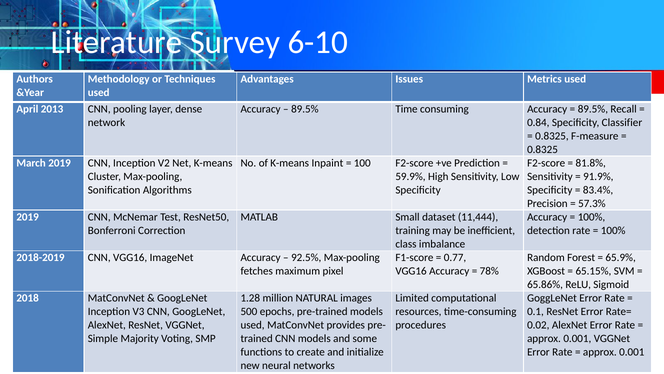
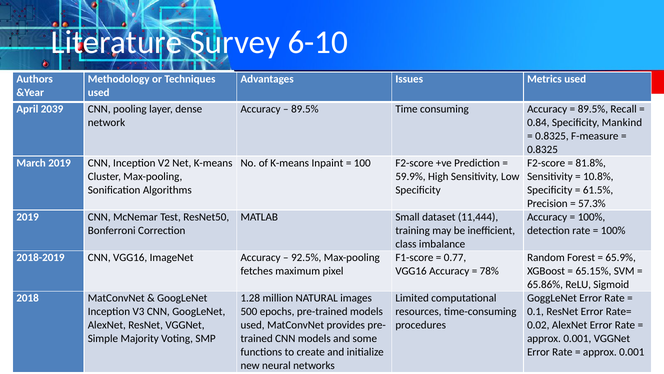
2013: 2013 -> 2039 (52, 109)
Classifier: Classifier -> Mankind (622, 122)
91.9%: 91.9% -> 10.8% (598, 176)
83.4%: 83.4% -> 61.5% (598, 190)
